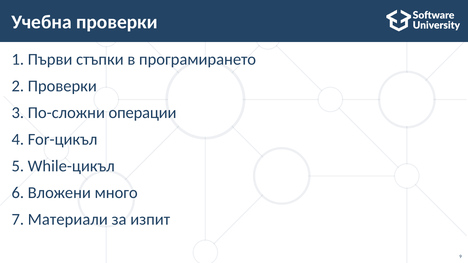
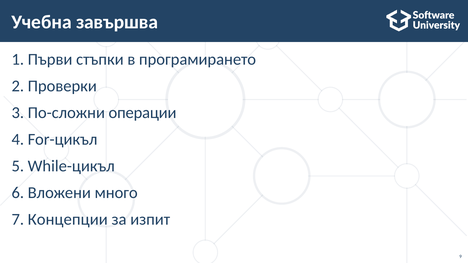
Учебна проверки: проверки -> завършва (117, 22)
Материали: Материали -> Концепции (68, 220)
